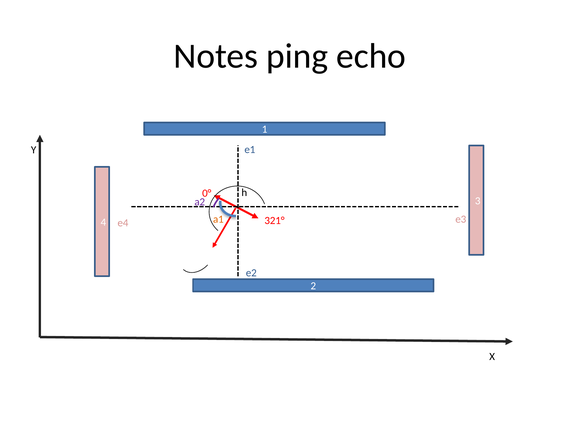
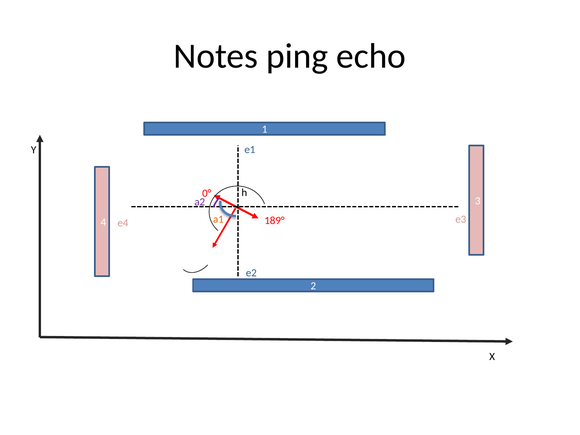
321°: 321° -> 189° (274, 220)
